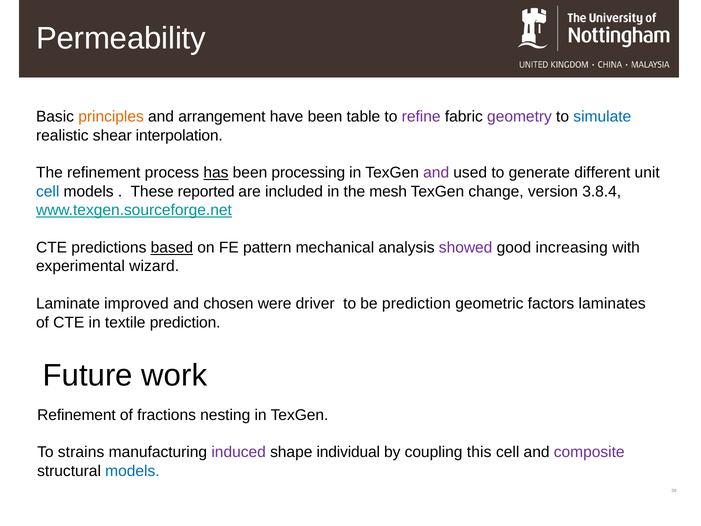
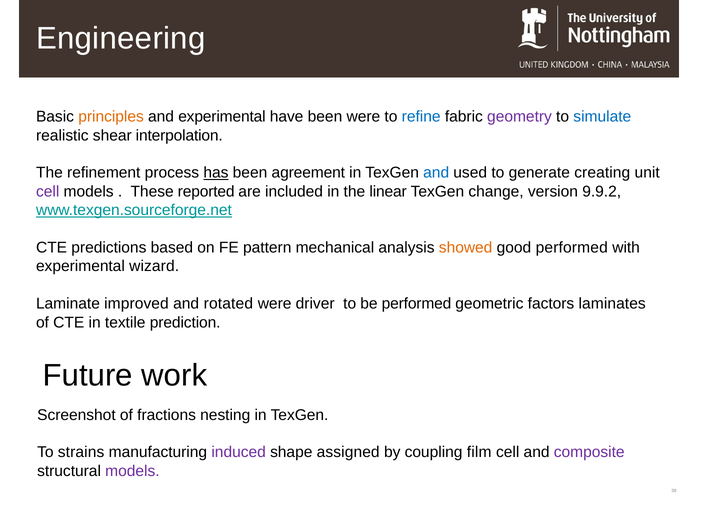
Permeability: Permeability -> Engineering (121, 39)
and arrangement: arrangement -> experimental (222, 117)
been table: table -> were (363, 117)
refine colour: purple -> blue (421, 117)
processing: processing -> agreement (308, 173)
and colour: purple -> blue (436, 173)
different: different -> creating (602, 173)
cell colour: blue -> purple (48, 191)
mesh: mesh -> linear (388, 191)
3.8.4: 3.8.4 -> 9.9.2 (602, 191)
based underline: present -> none (172, 247)
showed colour: purple -> orange (466, 247)
good increasing: increasing -> performed (572, 247)
chosen: chosen -> rotated (228, 304)
be prediction: prediction -> performed (417, 304)
Refinement: Refinement -> Screenshot (76, 415)
individual: individual -> assigned (348, 452)
this: this -> film (479, 452)
models colour: blue -> purple (132, 471)
